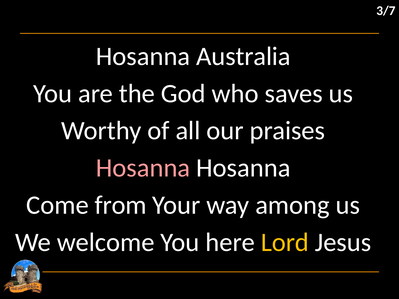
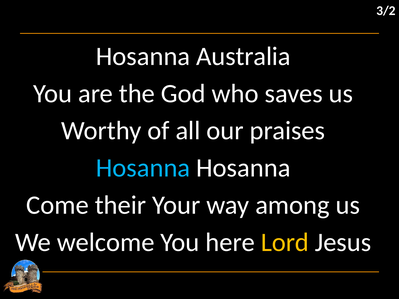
3/7: 3/7 -> 3/2 (386, 11)
Hosanna colour: pink -> light blue (143, 168)
from: from -> their (120, 205)
